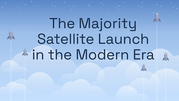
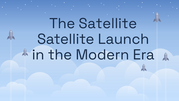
The Majority: Majority -> Satellite (108, 23)
